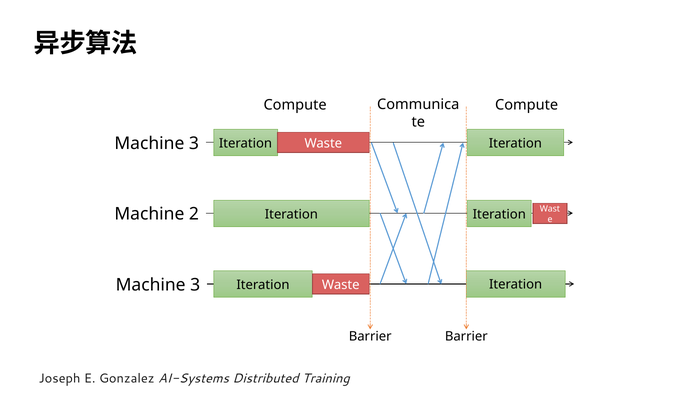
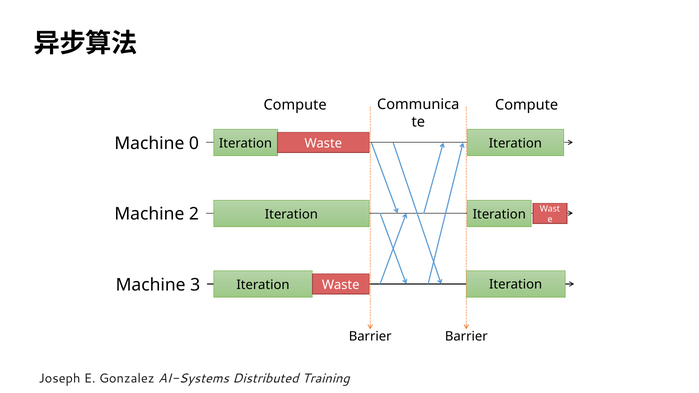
3: 3 -> 0 (194, 143)
